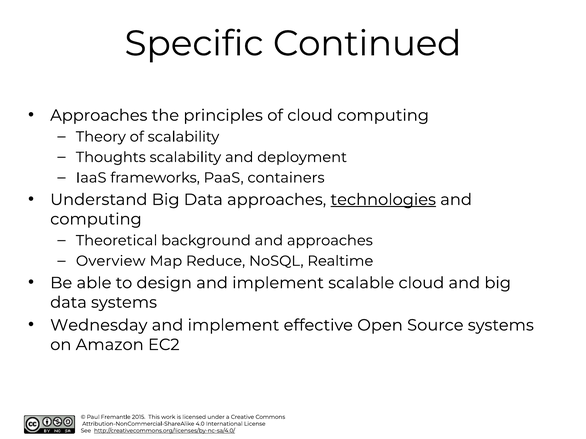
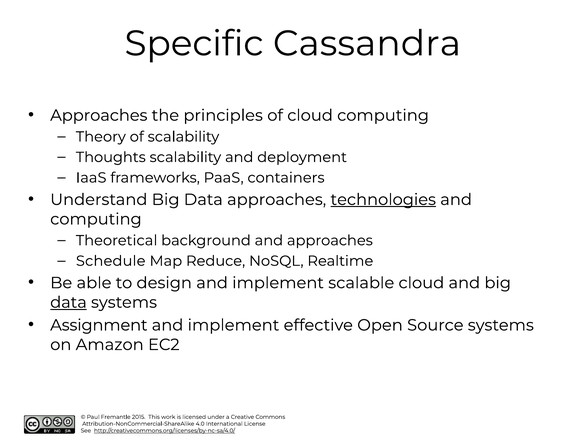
Continued: Continued -> Cassandra (367, 44)
Overview: Overview -> Schedule (111, 261)
data underline: none -> present (69, 303)
Wednesday: Wednesday -> Assignment (99, 326)
